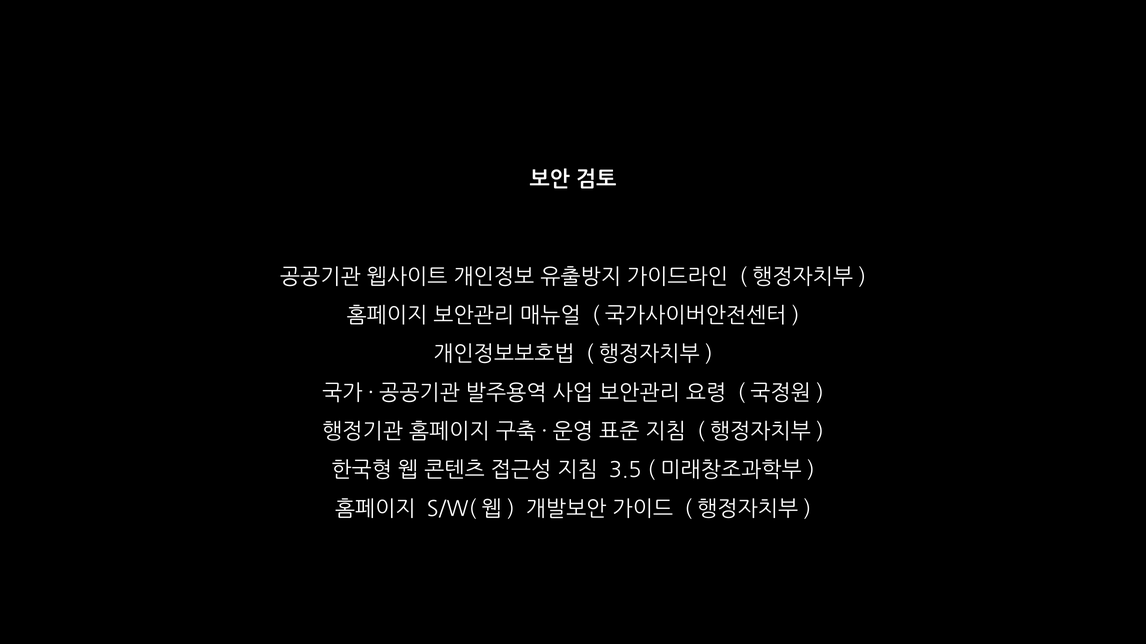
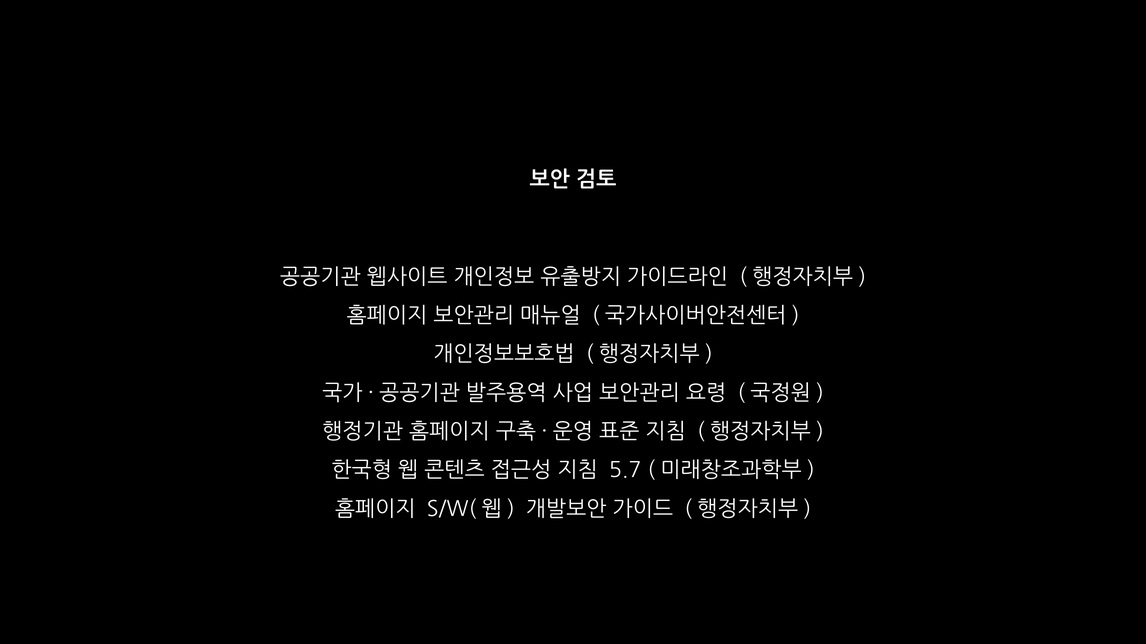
3.5: 3.5 -> 5.7 (625, 471)
